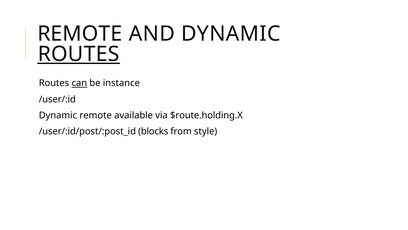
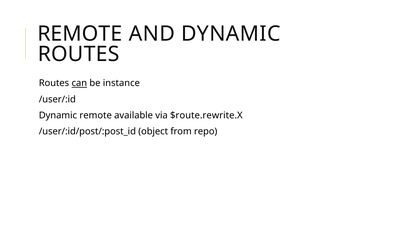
ROUTES underline: present -> none (79, 54)
$route.holding.X: $route.holding.X -> $route.rewrite.X (206, 115)
blocks: blocks -> object (153, 131)
style: style -> repo (206, 131)
